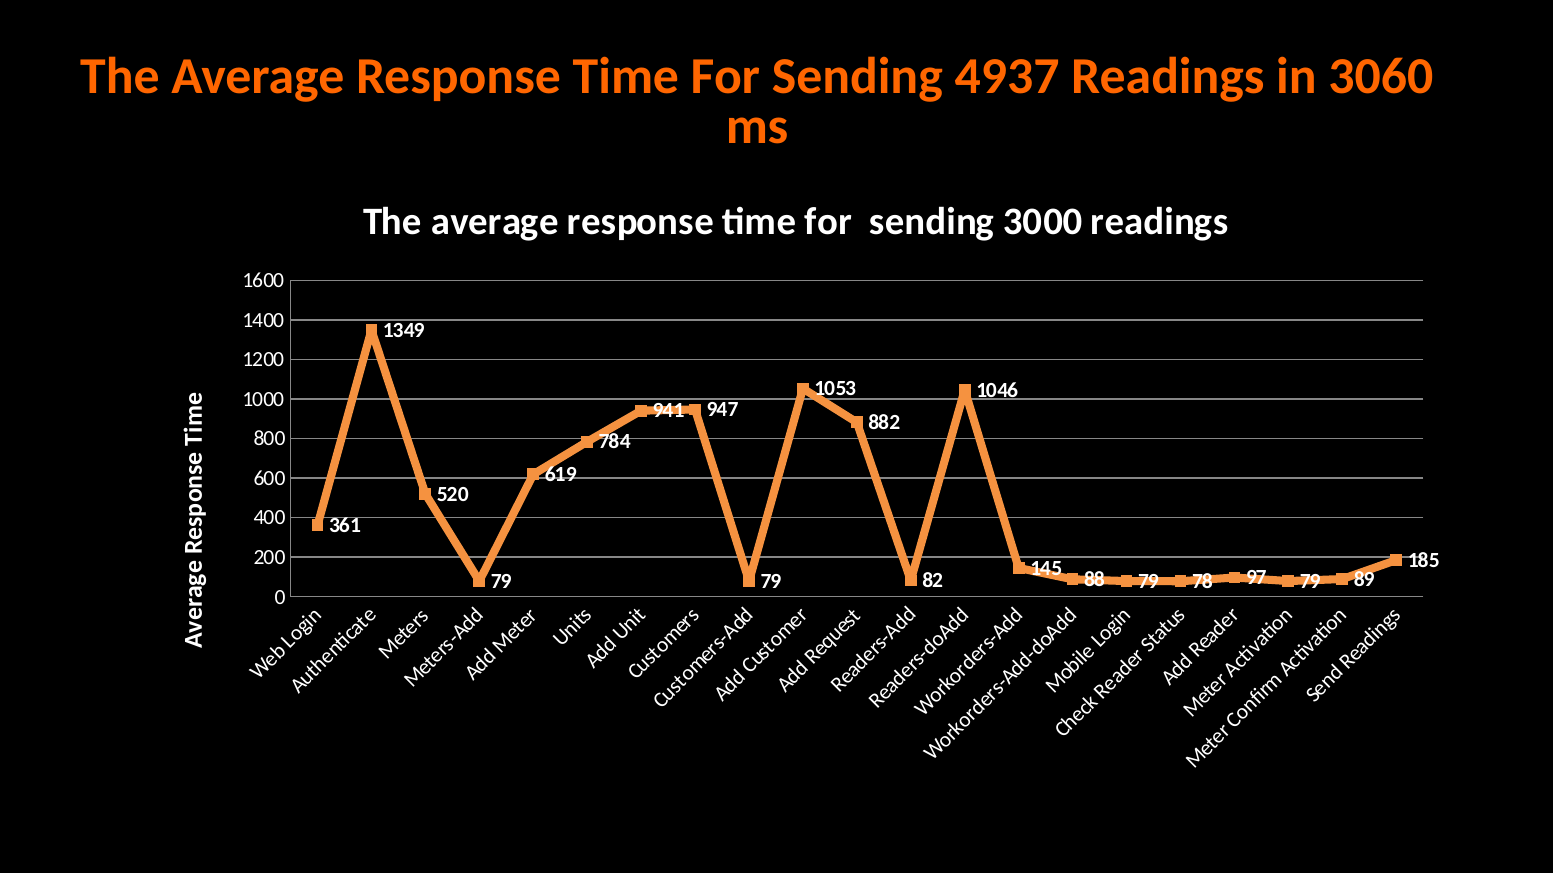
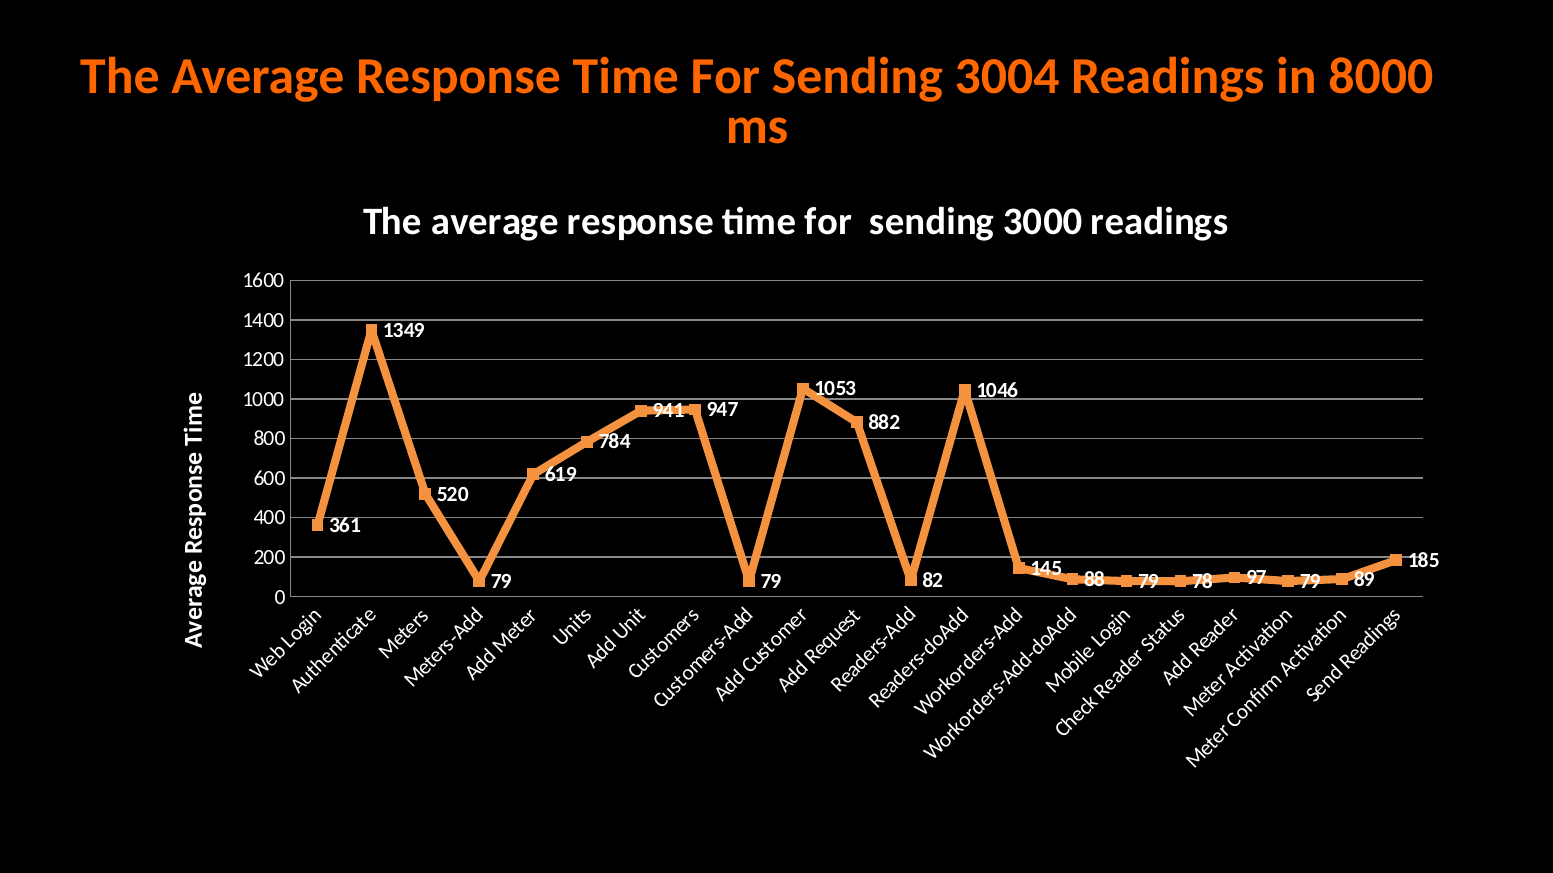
4937: 4937 -> 3004 (1007, 76)
3060: 3060 -> 8000 (1381, 76)
